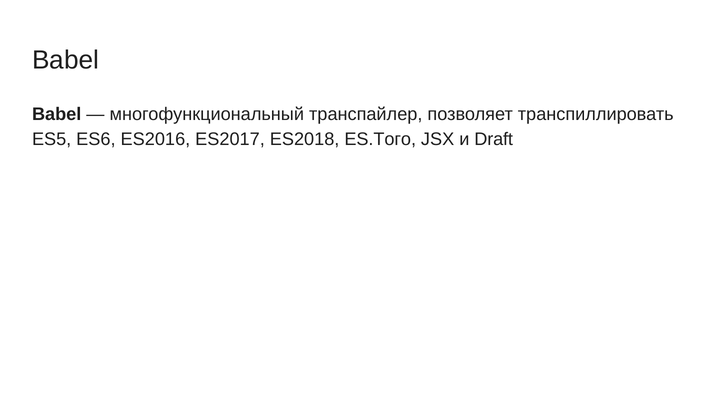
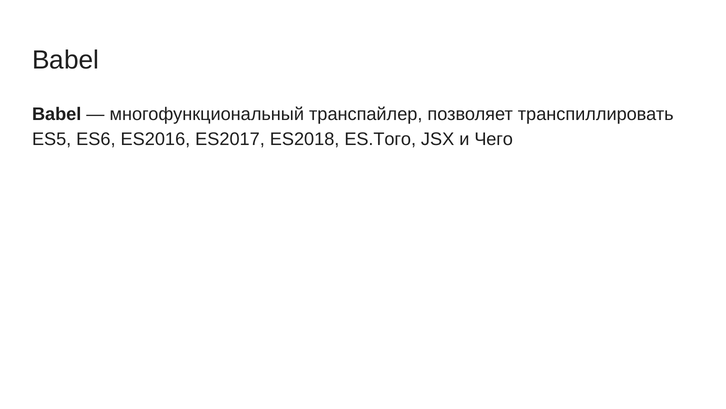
Draft: Draft -> Чего (494, 139)
